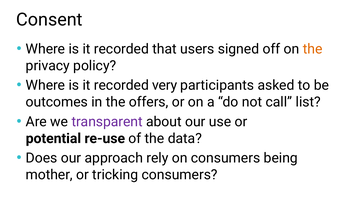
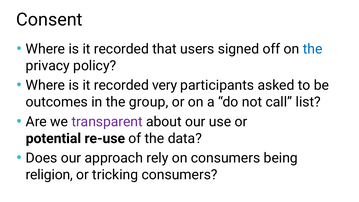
the colour: orange -> blue (313, 49)
offers: offers -> group (149, 102)
mother: mother -> religion (49, 175)
